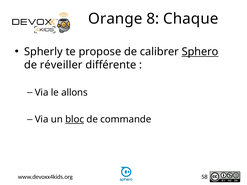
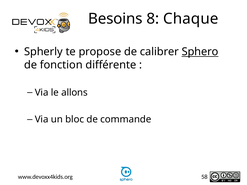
Orange: Orange -> Besoins (115, 19)
réveiller: réveiller -> fonction (61, 65)
bloc underline: present -> none (75, 120)
